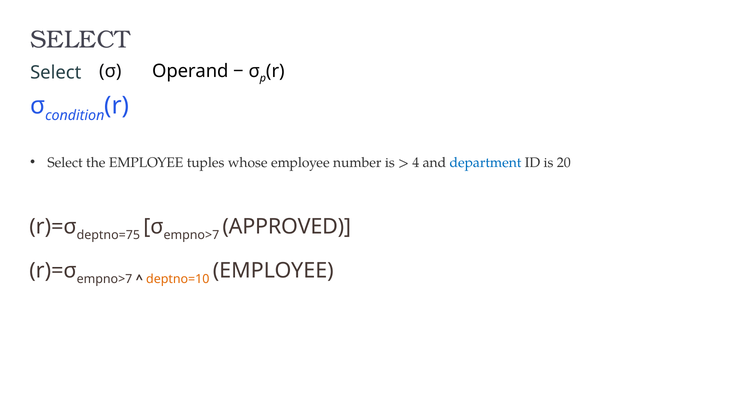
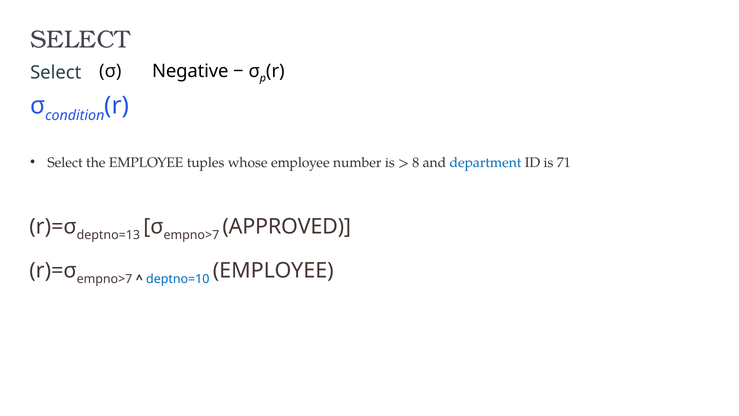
Operand: Operand -> Negative (190, 71)
4: 4 -> 8 (416, 163)
20: 20 -> 71 (564, 163)
deptno=75: deptno=75 -> deptno=13 (108, 235)
deptno=10 colour: orange -> blue (178, 279)
